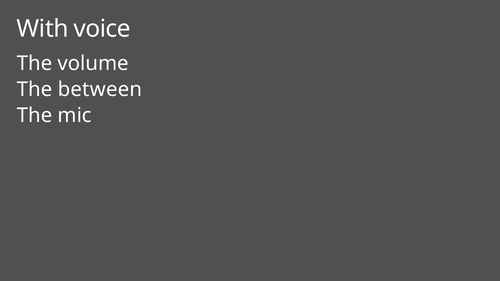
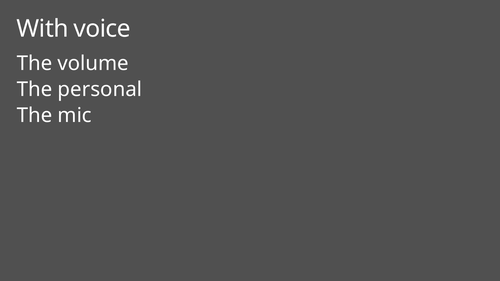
between: between -> personal (100, 89)
